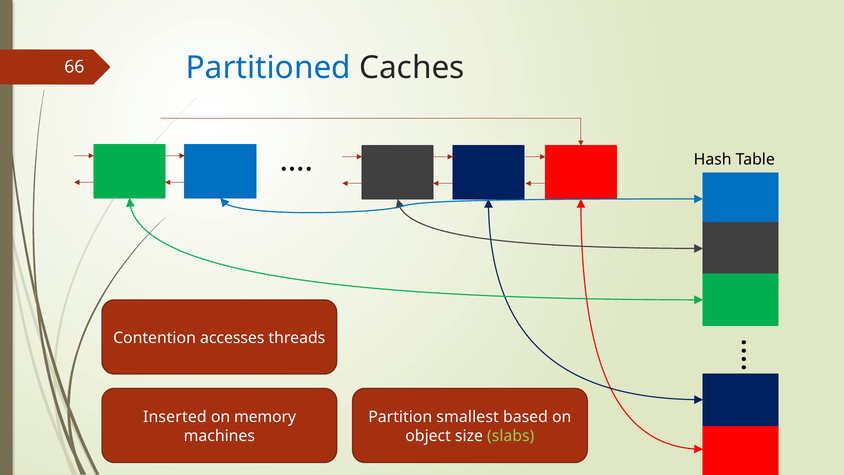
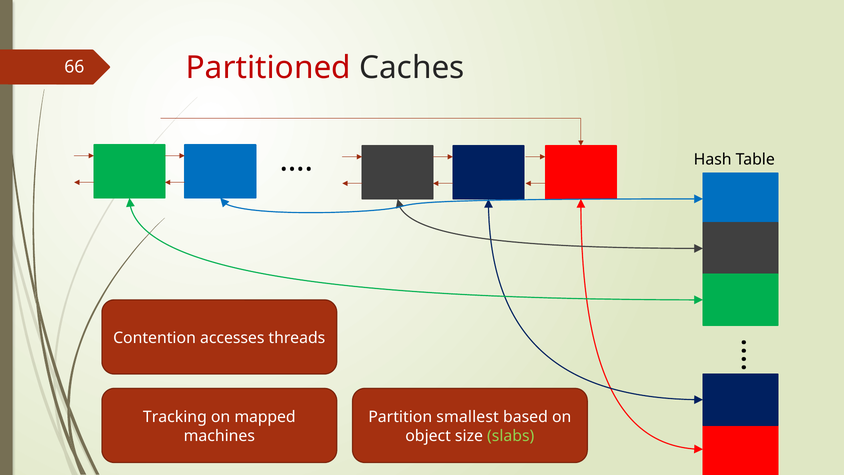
Partitioned colour: blue -> red (268, 68)
Inserted: Inserted -> Tracking (175, 417)
memory: memory -> mapped (265, 417)
